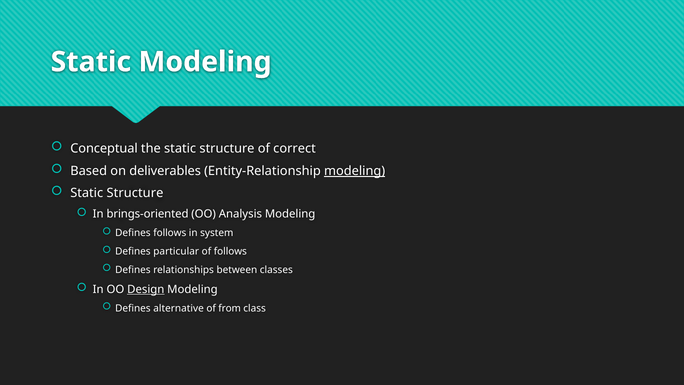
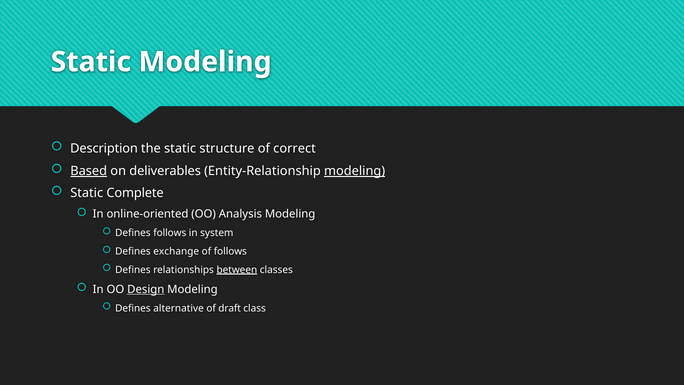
Conceptual: Conceptual -> Description (104, 149)
Based underline: none -> present (89, 171)
Structure: Structure -> Complete (135, 193)
brings-oriented: brings-oriented -> online-oriented (147, 214)
particular: particular -> exchange (176, 251)
between underline: none -> present (237, 270)
from: from -> draft (230, 308)
